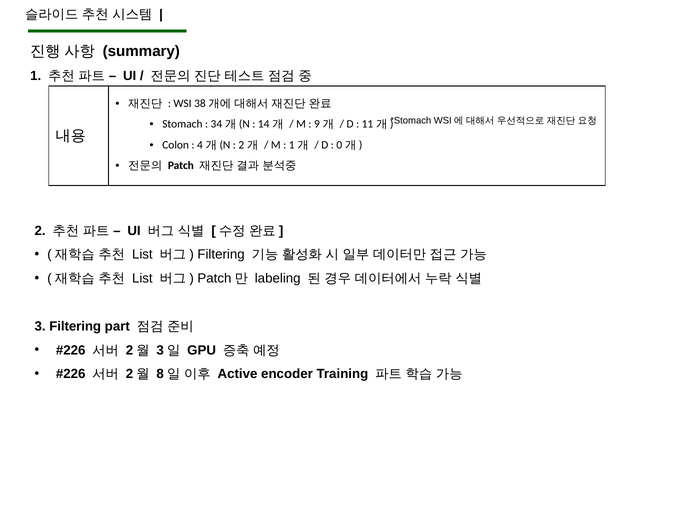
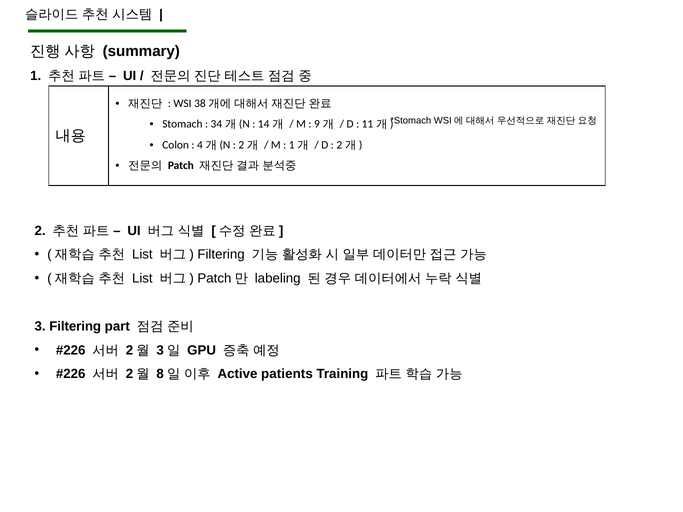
0: 0 -> 2 (339, 145)
encoder: encoder -> patients (287, 374)
